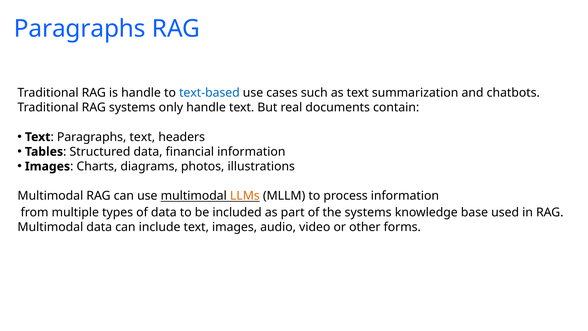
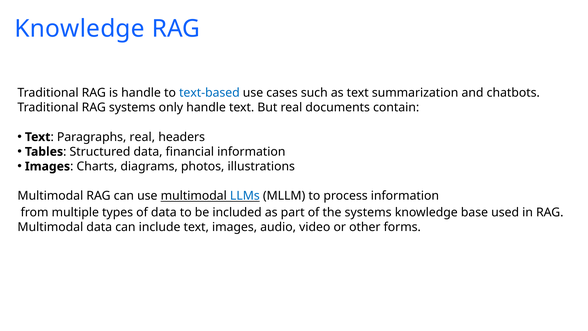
Paragraphs: Paragraphs -> Knowledge (80, 29)
Paragraphs text: text -> real (142, 137)
LLMs colour: orange -> blue (245, 196)
